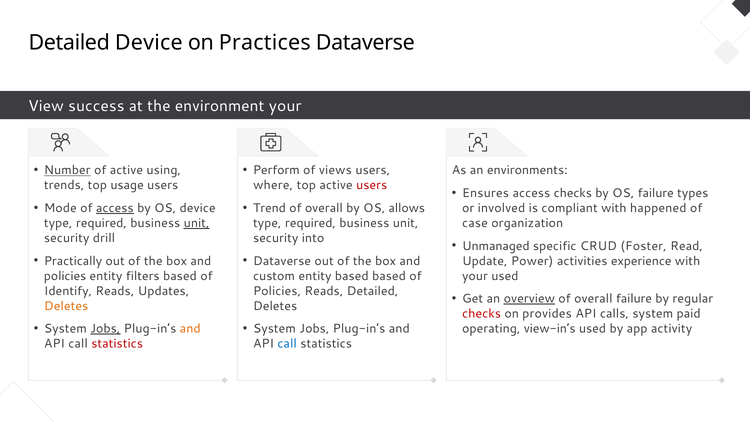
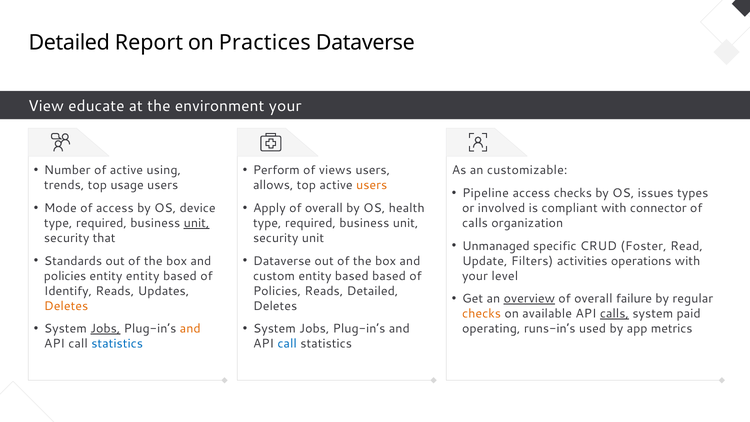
Detailed Device: Device -> Report (149, 42)
success: success -> educate (96, 106)
Number underline: present -> none (67, 170)
environments: environments -> customizable (527, 170)
where: where -> allows (273, 185)
users colour: red -> orange (372, 185)
Ensures: Ensures -> Pipeline (486, 193)
OS failure: failure -> issues (656, 193)
access underline: present -> none (115, 208)
Trend: Trend -> Apply (269, 208)
allows: allows -> health (407, 208)
happened: happened -> connector (658, 208)
case: case -> calls (475, 223)
drill: drill -> that (104, 238)
security into: into -> unit (313, 238)
Practically: Practically -> Standards (73, 261)
Power: Power -> Filters (532, 261)
experience: experience -> operations (641, 261)
entity filters: filters -> entity (143, 276)
your used: used -> level (505, 276)
checks colour: red -> orange (482, 314)
provides: provides -> available (547, 314)
calls underline: none -> present (614, 314)
view-in’s: view-in’s -> runs-in’s (550, 329)
activity: activity -> metrics (672, 329)
statistics colour: red -> blue (117, 344)
